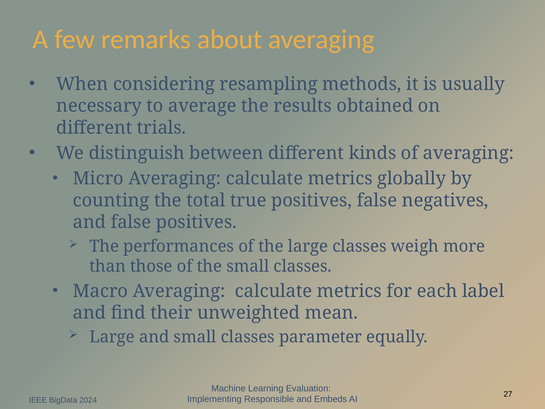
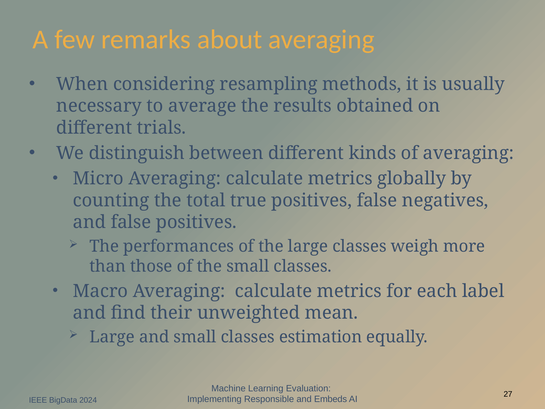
parameter: parameter -> estimation (321, 337)
